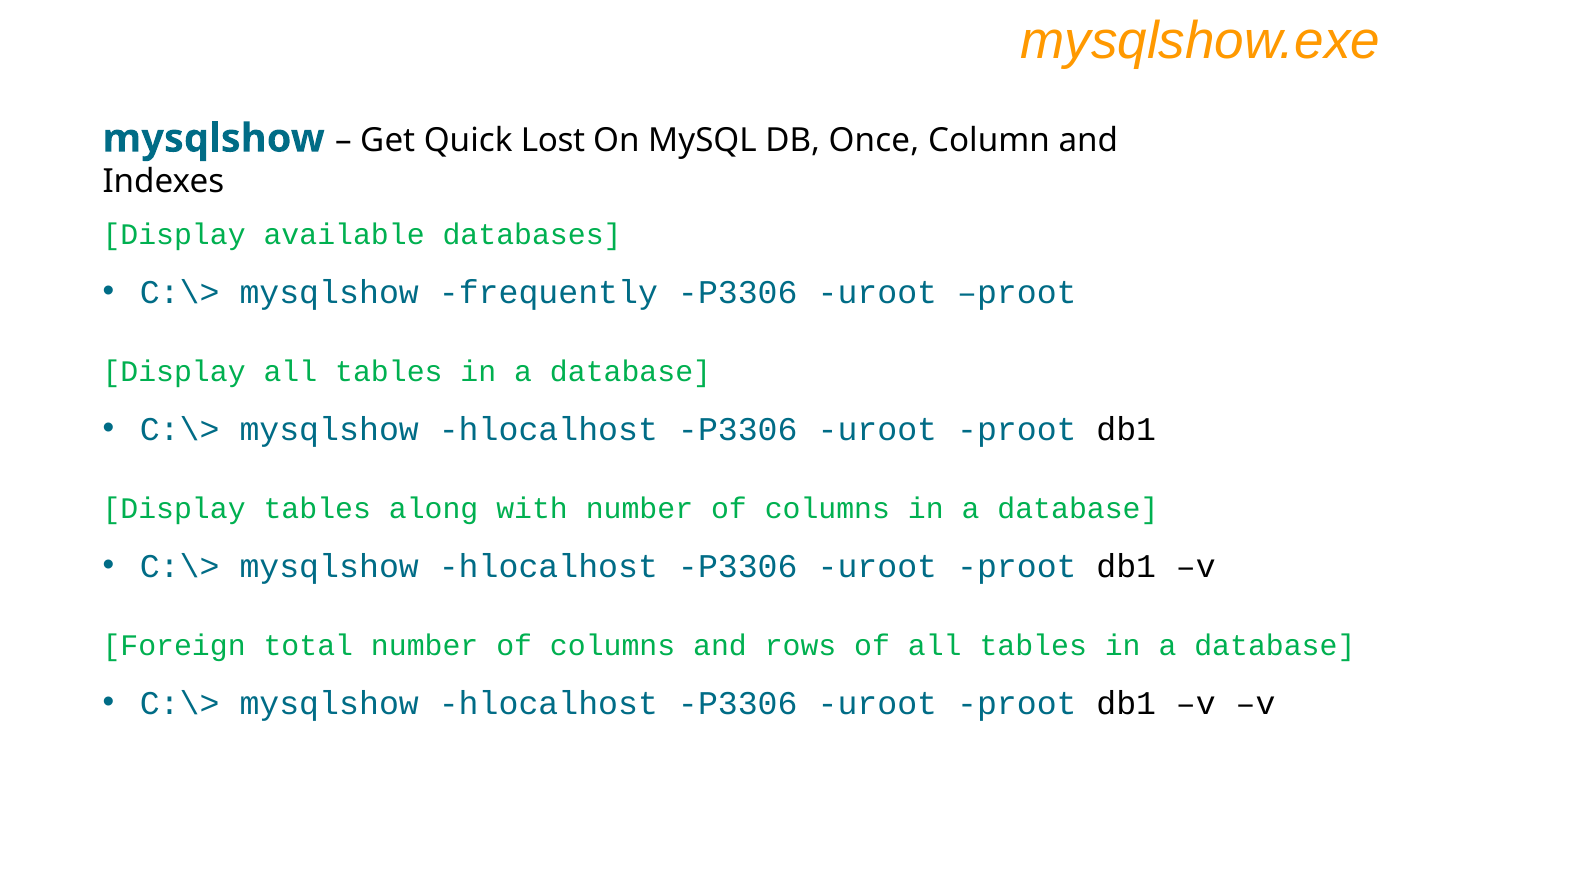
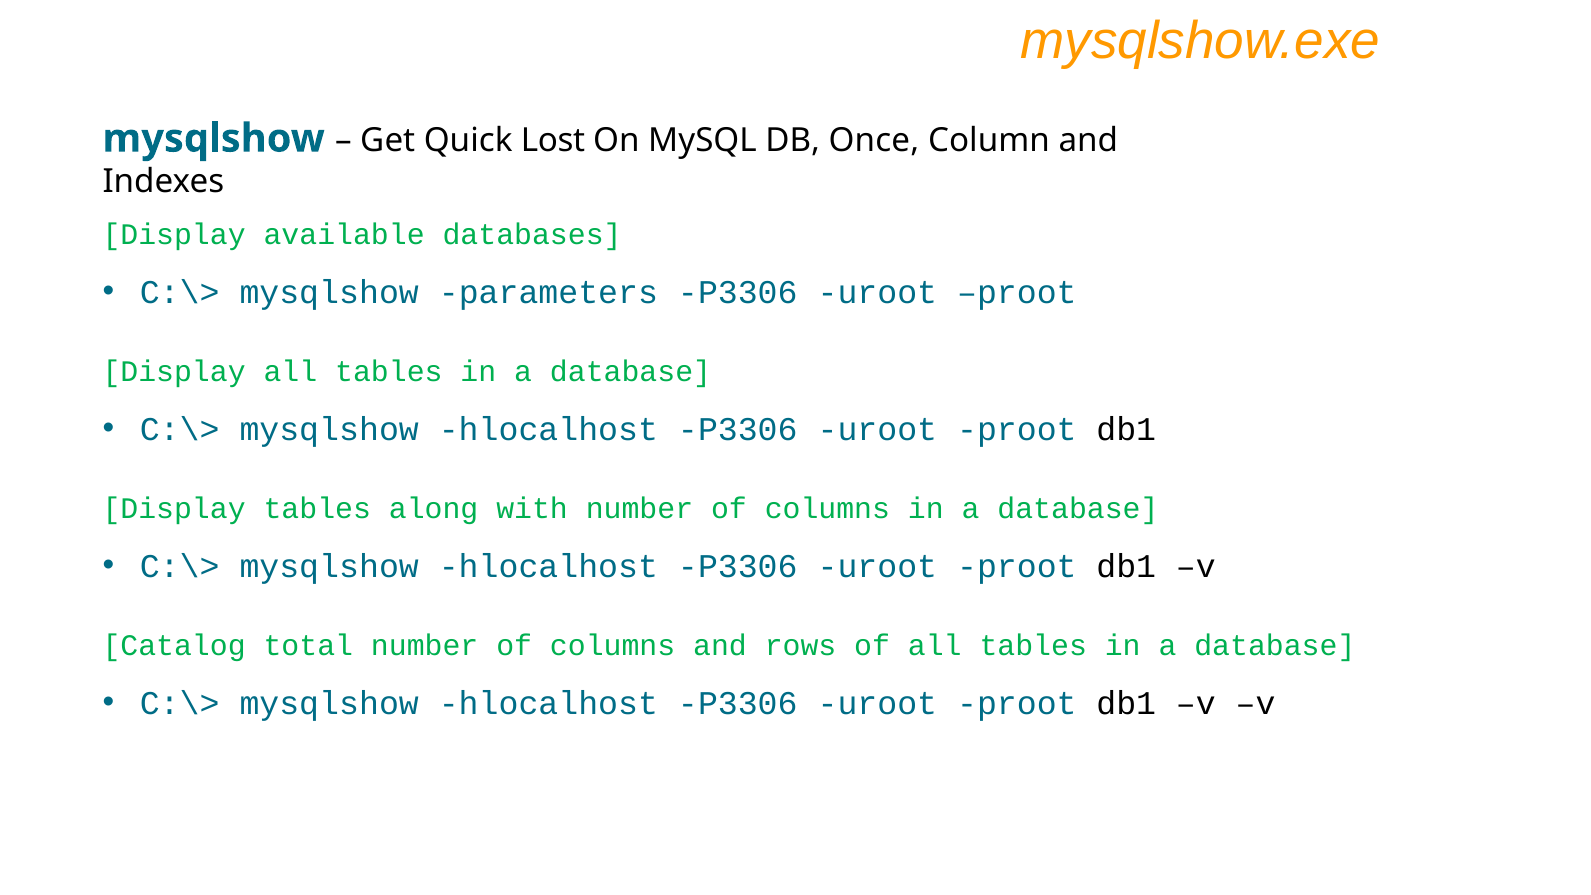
frequently: frequently -> parameters (548, 292)
Foreign: Foreign -> Catalog (174, 646)
